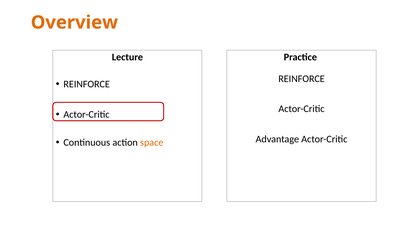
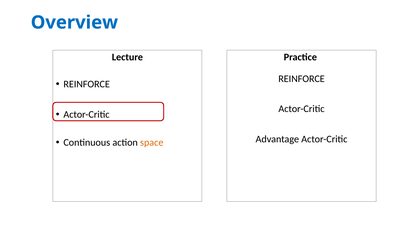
Overview colour: orange -> blue (74, 22)
